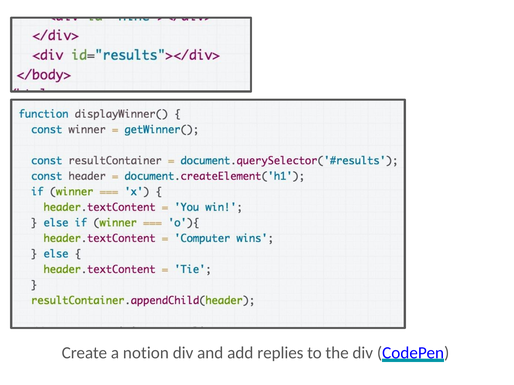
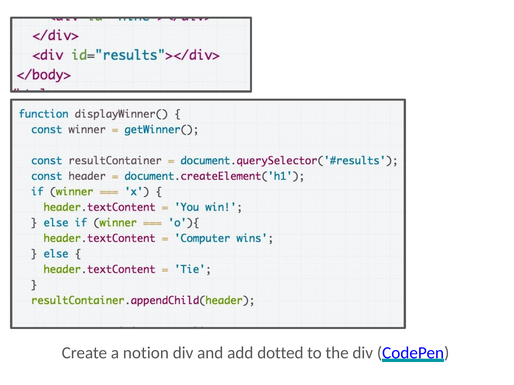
replies: replies -> dotted (280, 353)
